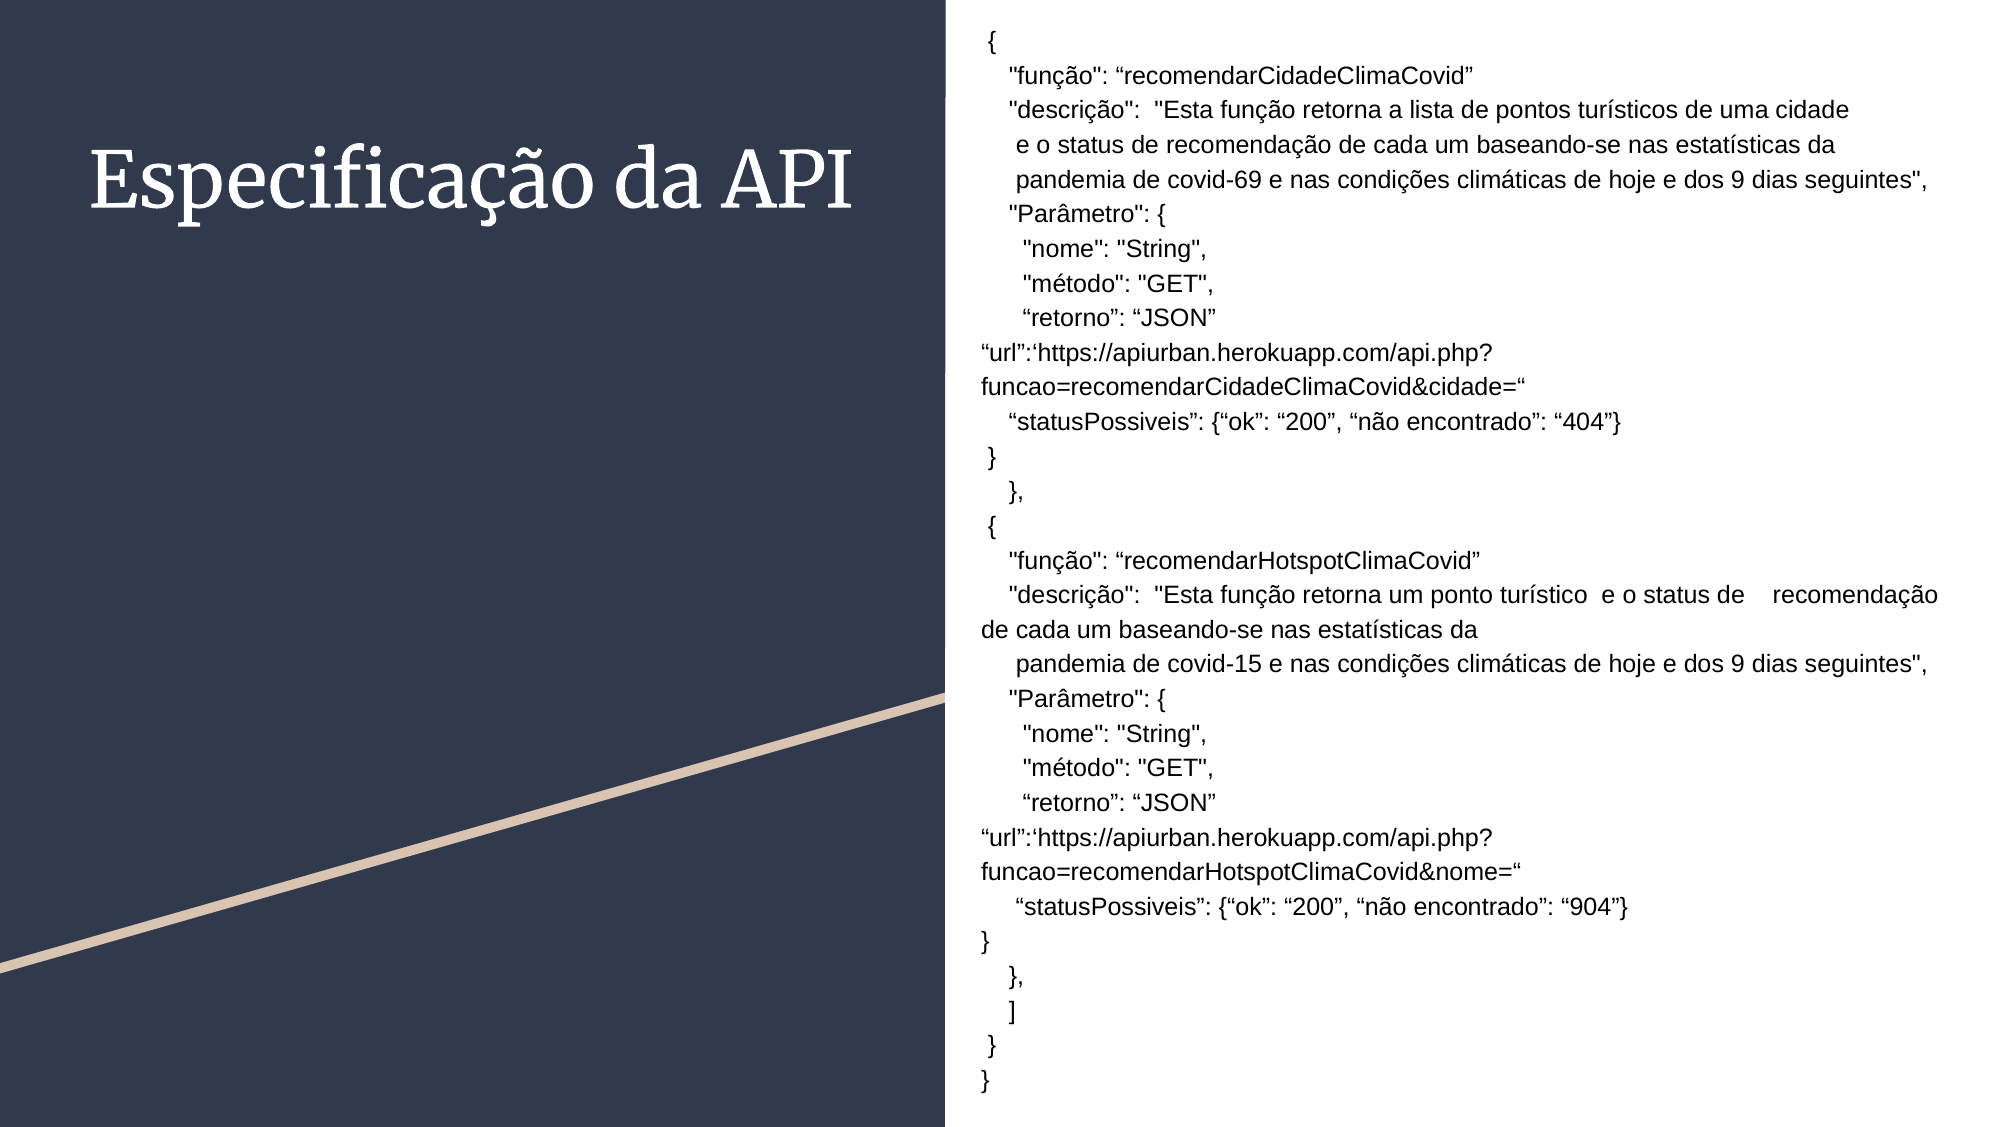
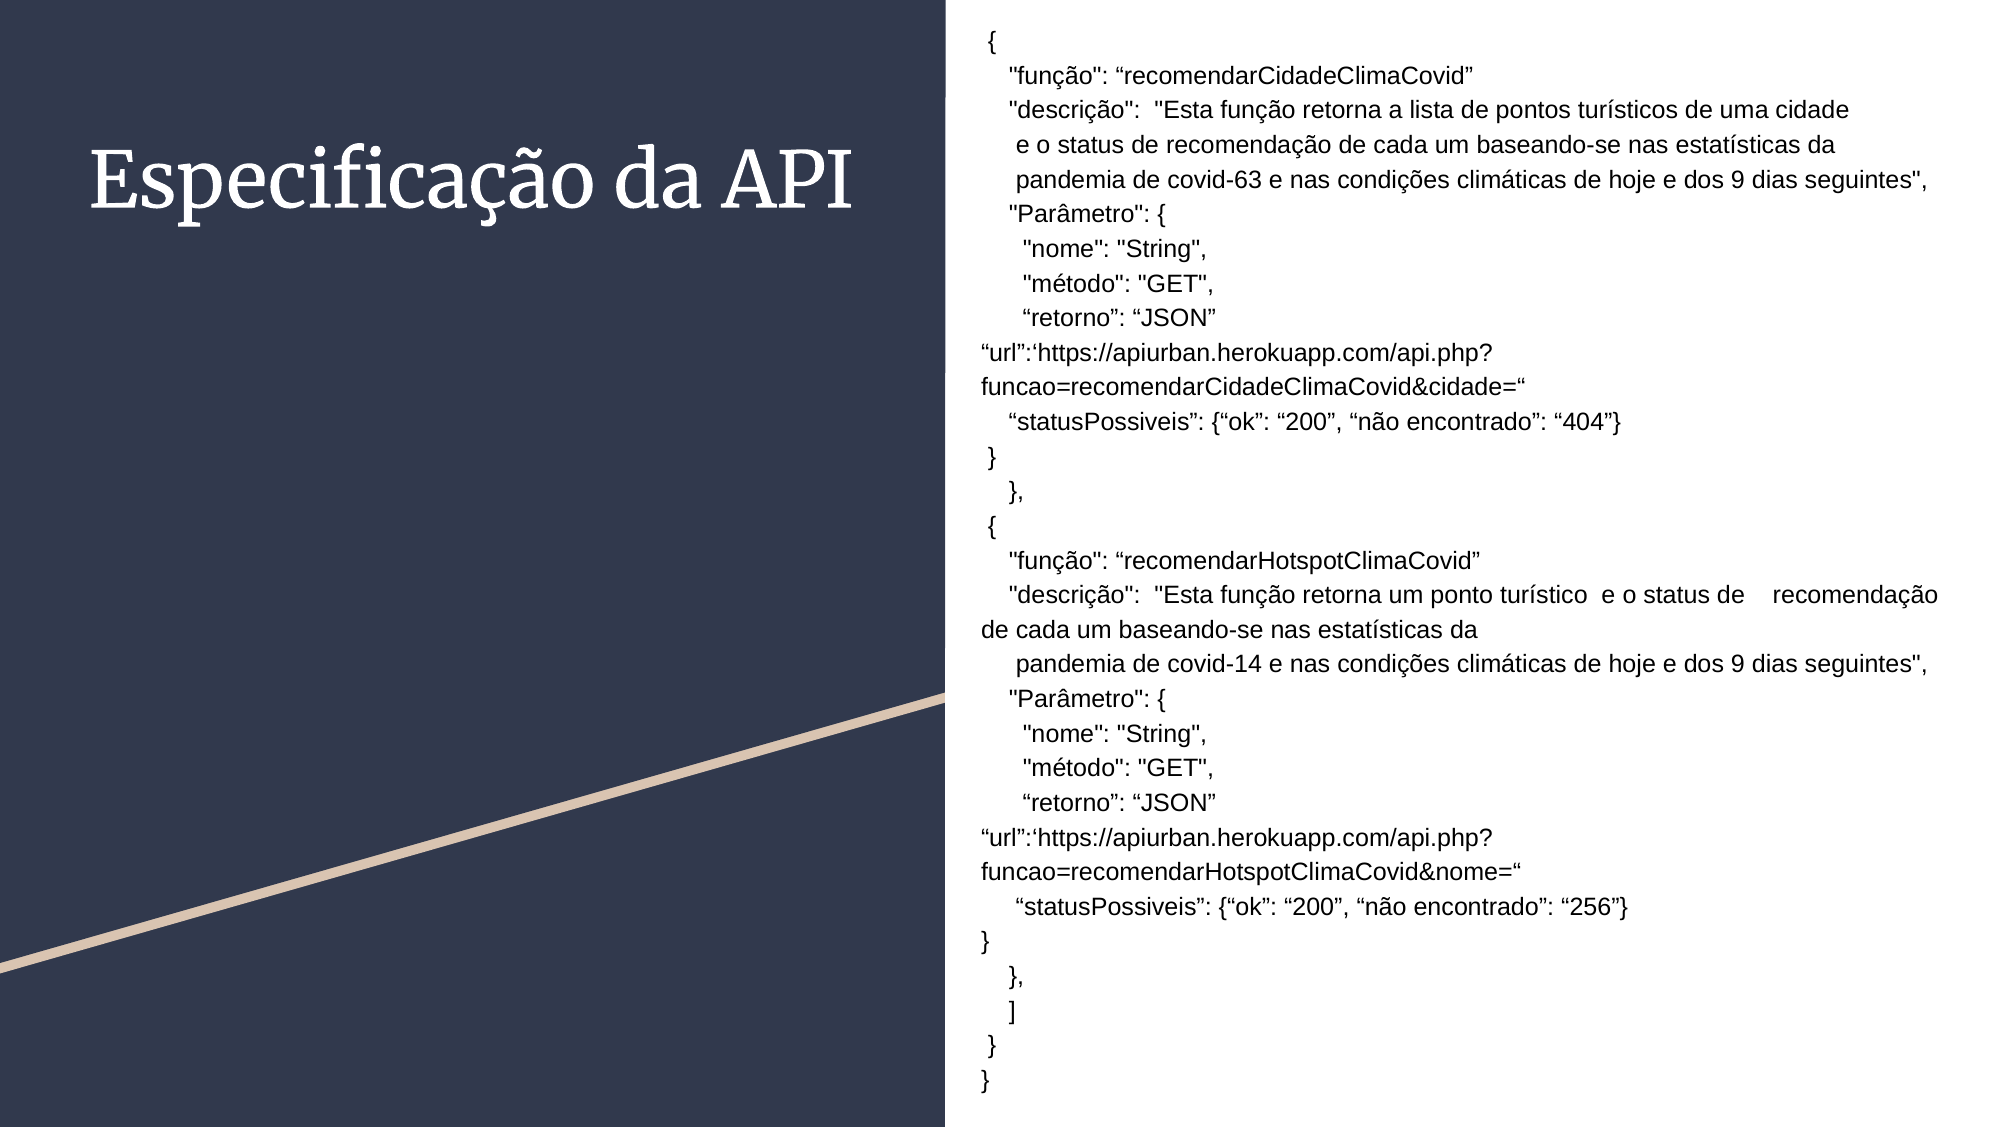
covid-69: covid-69 -> covid-63 (1215, 180)
covid-15: covid-15 -> covid-14 (1215, 664)
904: 904 -> 256 (1595, 907)
